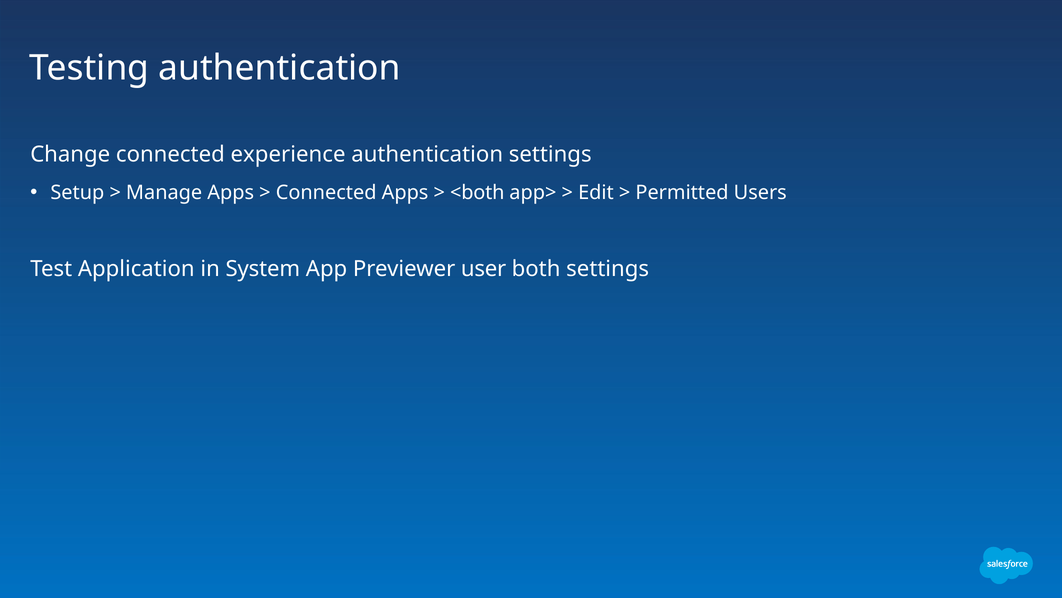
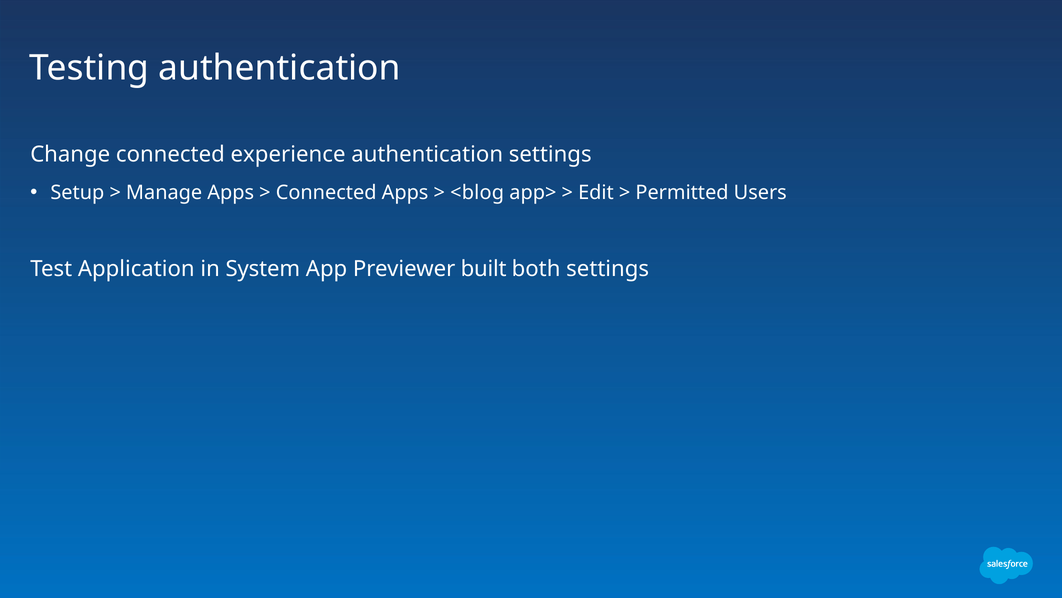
<both: <both -> <blog (477, 193)
user: user -> built (484, 269)
